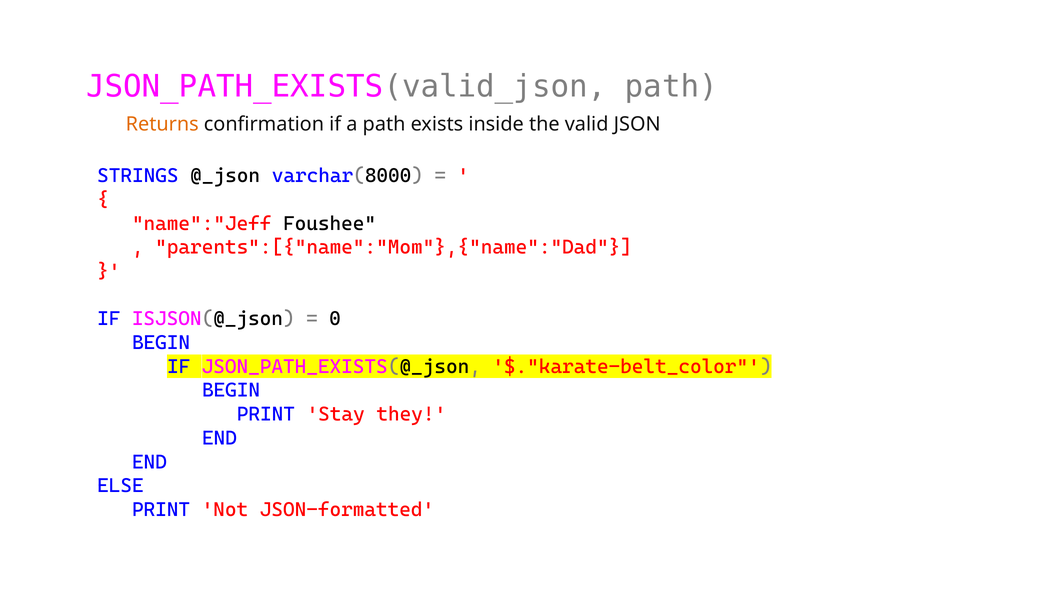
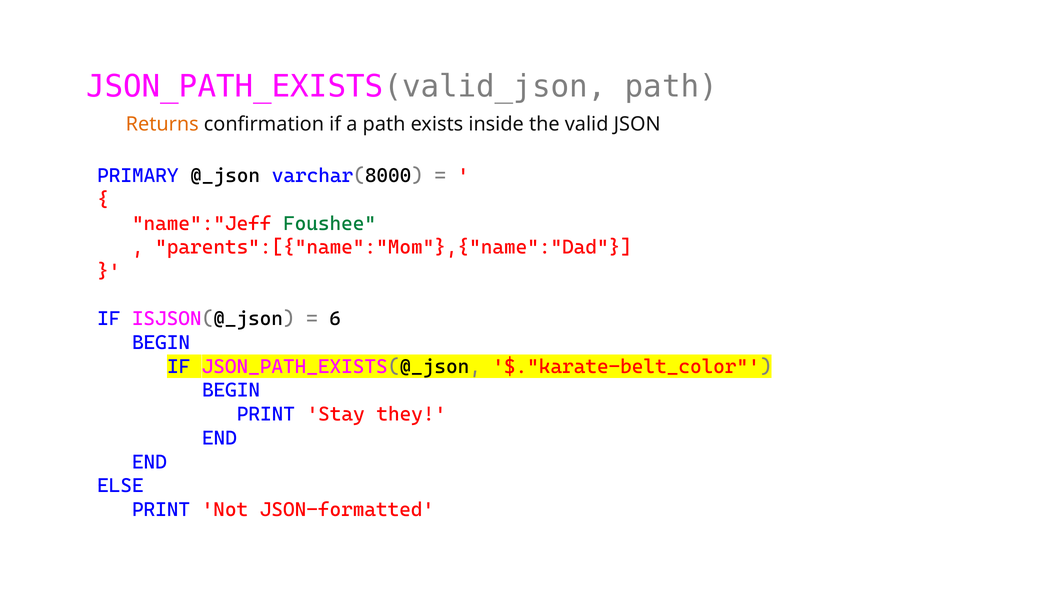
STRINGS: STRINGS -> PRIMARY (138, 176)
Foushee colour: black -> green (330, 224)
0: 0 -> 6 (335, 319)
